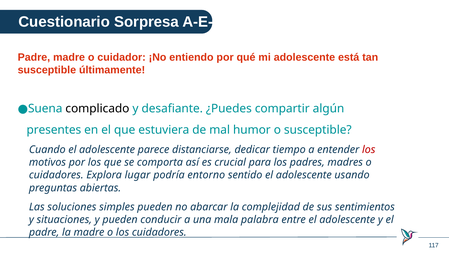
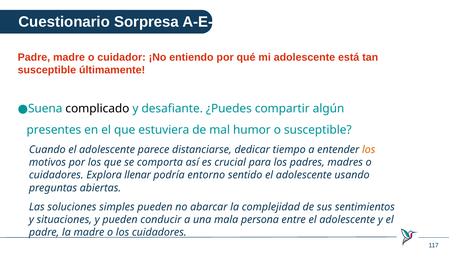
los colour: red -> orange (369, 149)
lugar: lugar -> llenar (138, 175)
palabra: palabra -> persona (260, 219)
